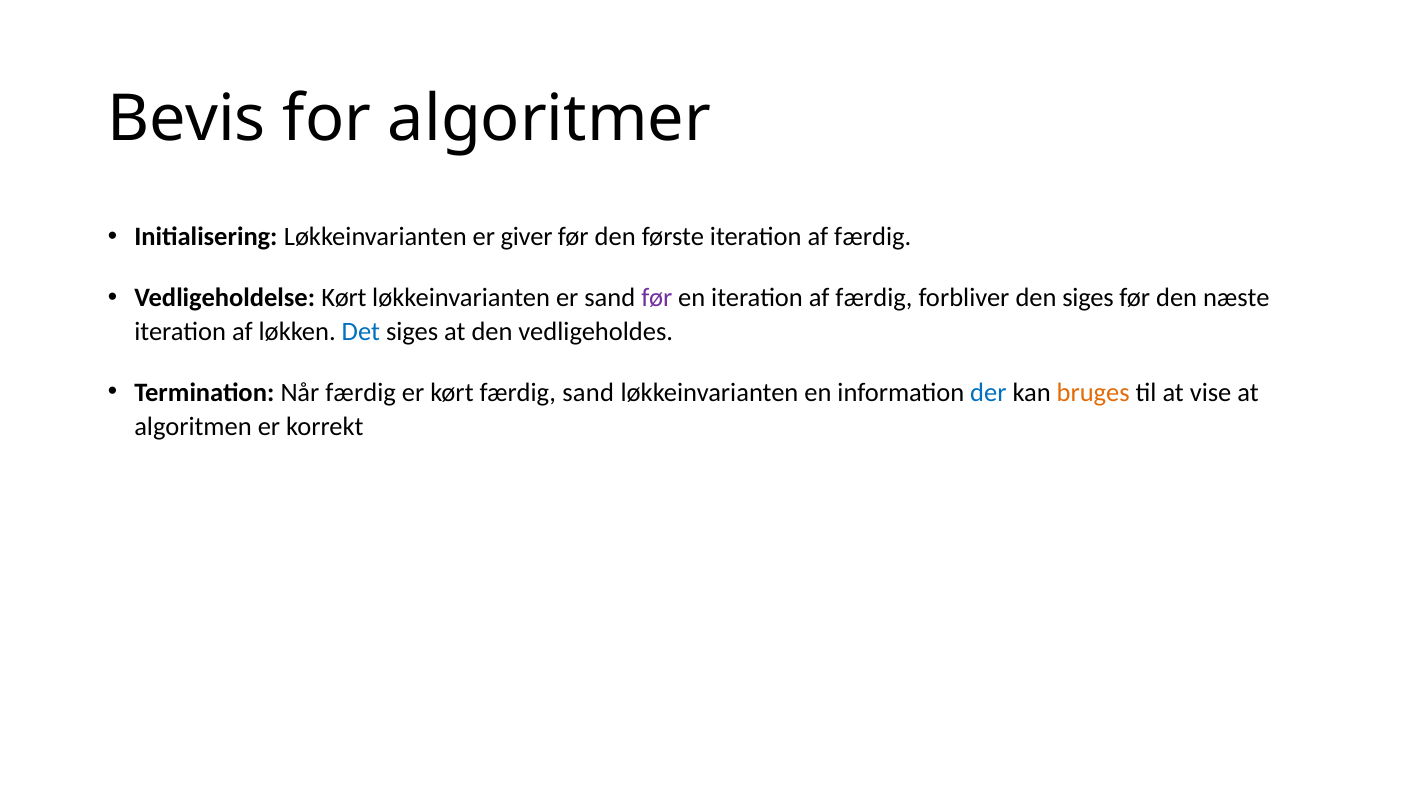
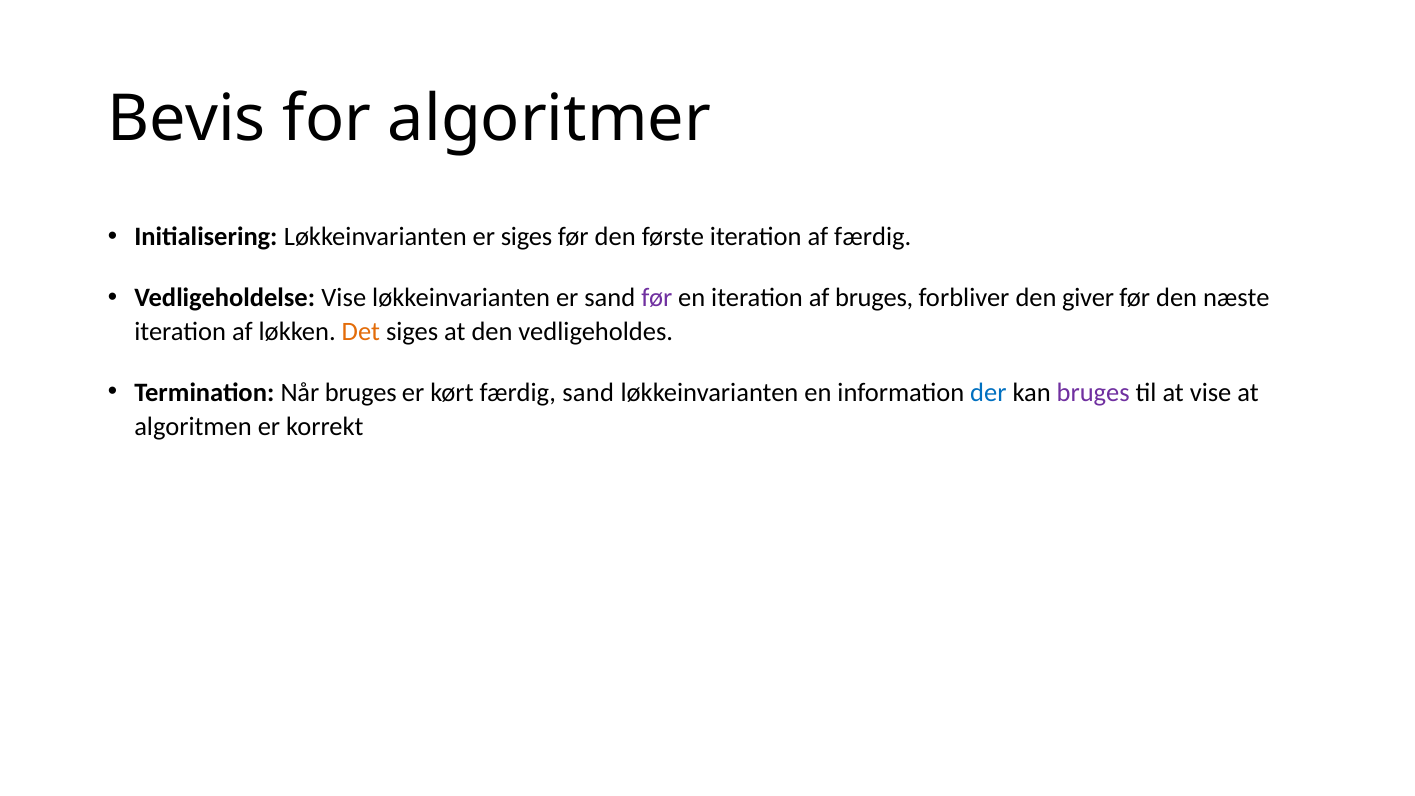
er giver: giver -> siges (527, 237)
Vedligeholdelse Kørt: Kørt -> Vise (344, 298)
en iteration af færdig: færdig -> bruges (874, 298)
den siges: siges -> giver (1088, 298)
Det colour: blue -> orange (361, 332)
Når færdig: færdig -> bruges (361, 392)
bruges colour: orange -> purple (1093, 392)
